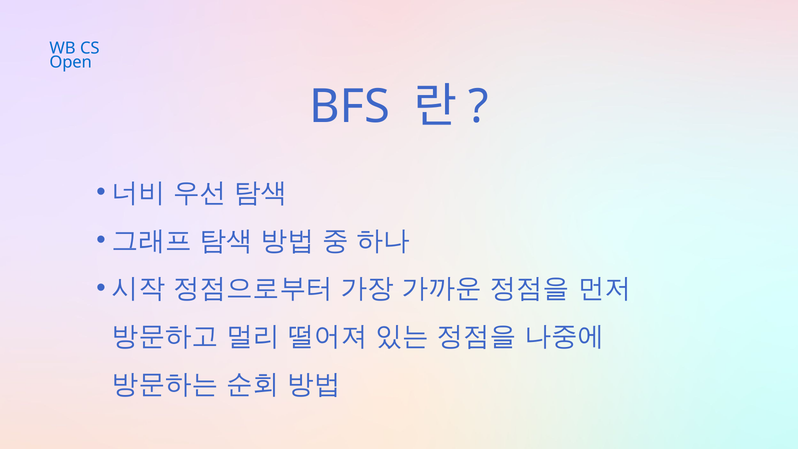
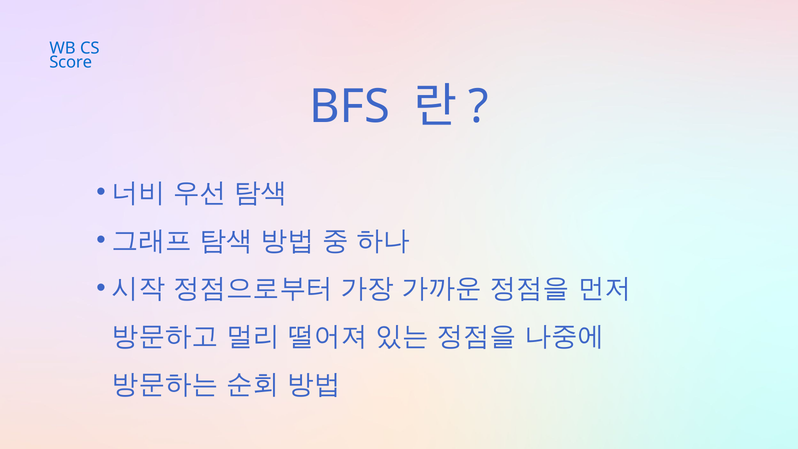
Open: Open -> Score (71, 62)
